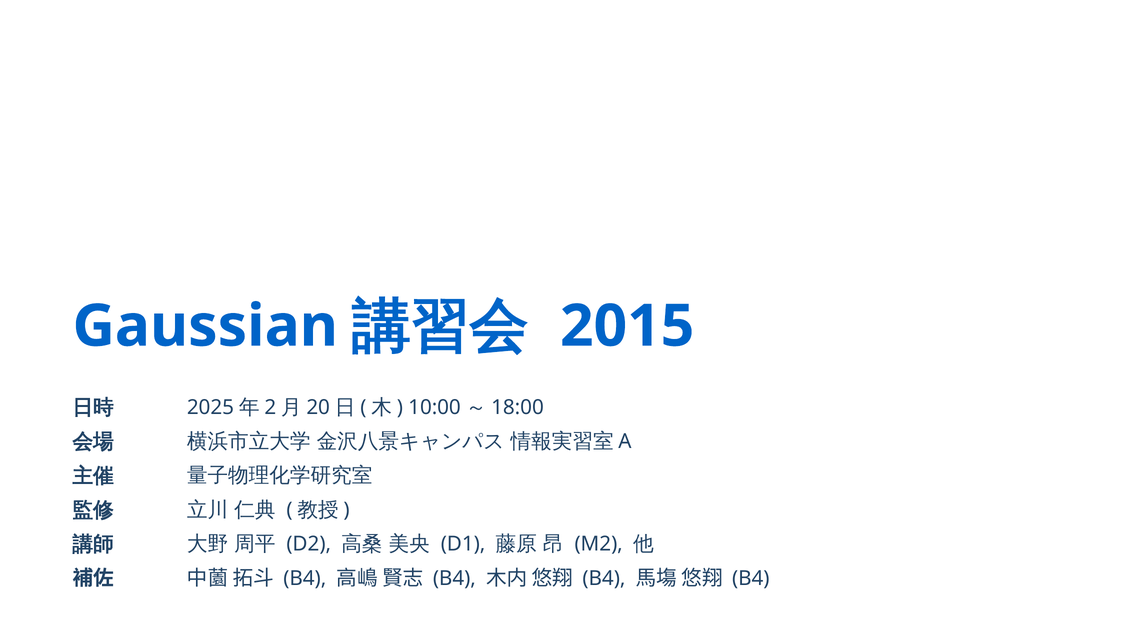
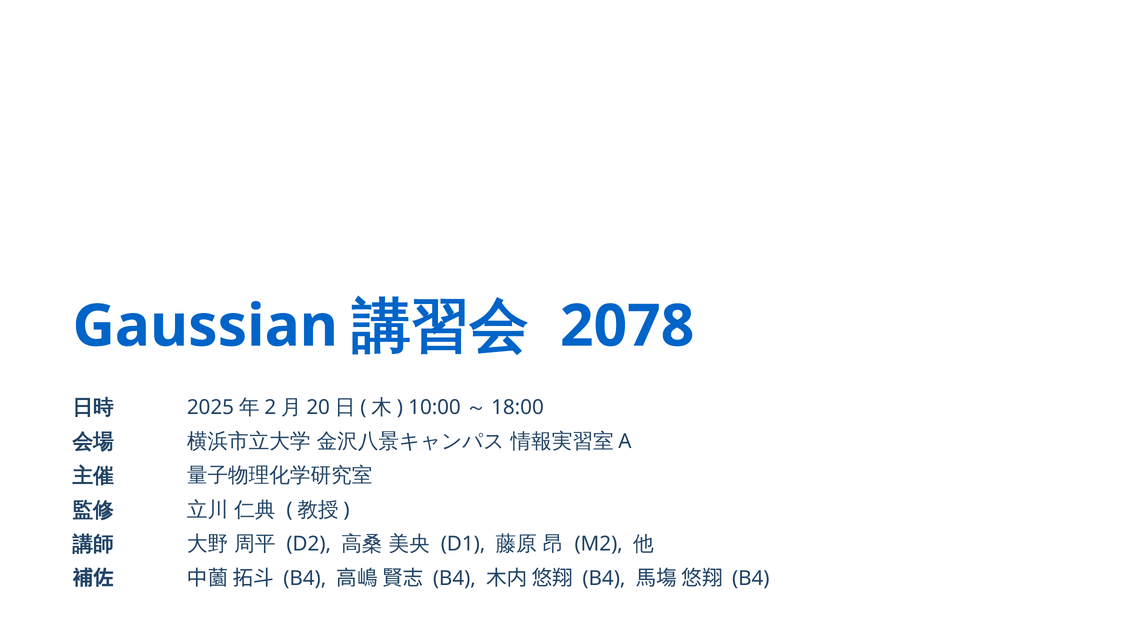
2015: 2015 -> 2078 (627, 327)
